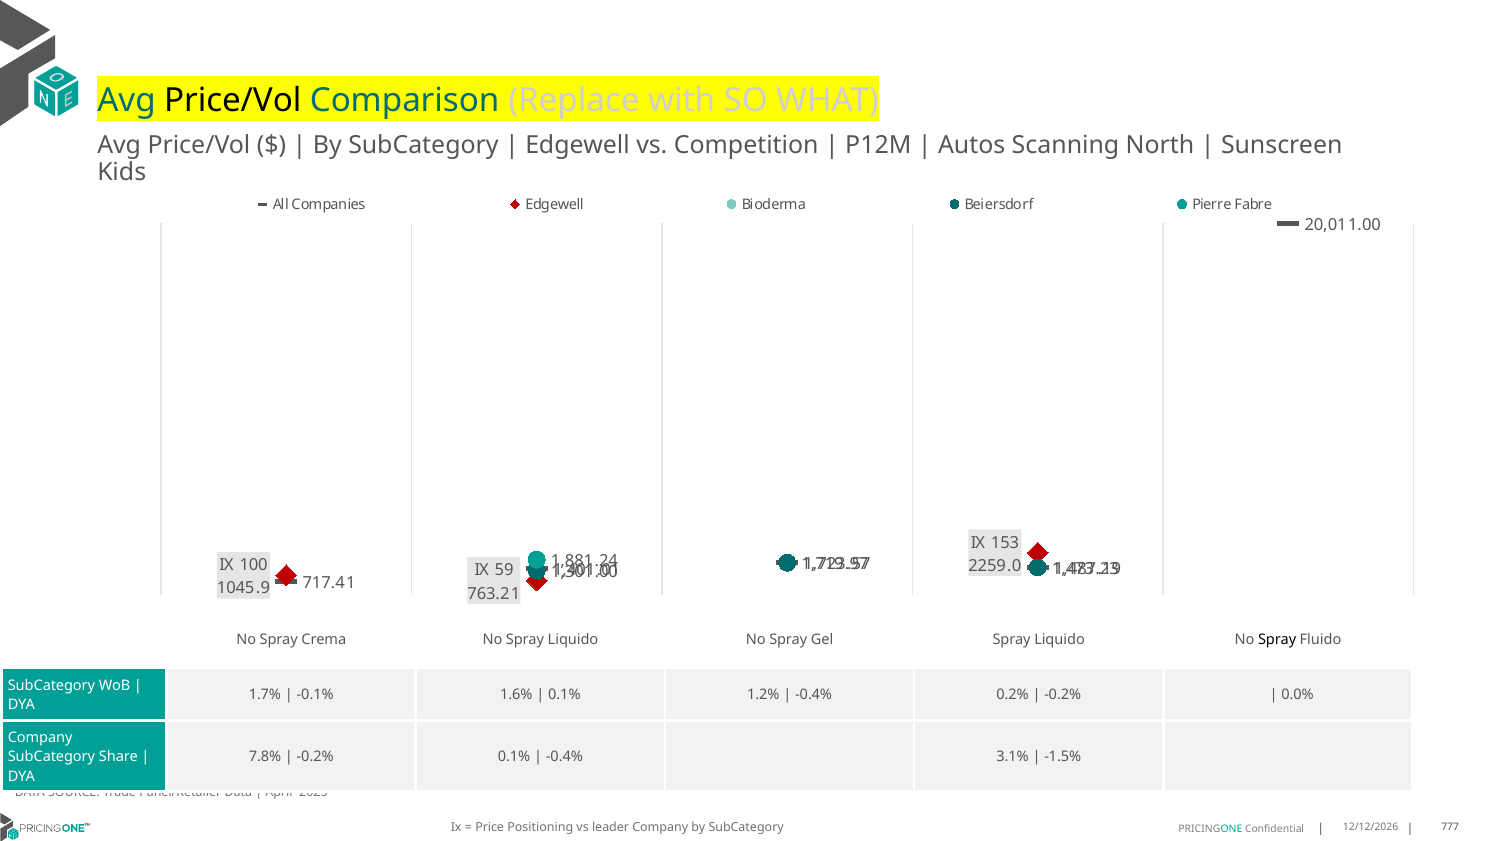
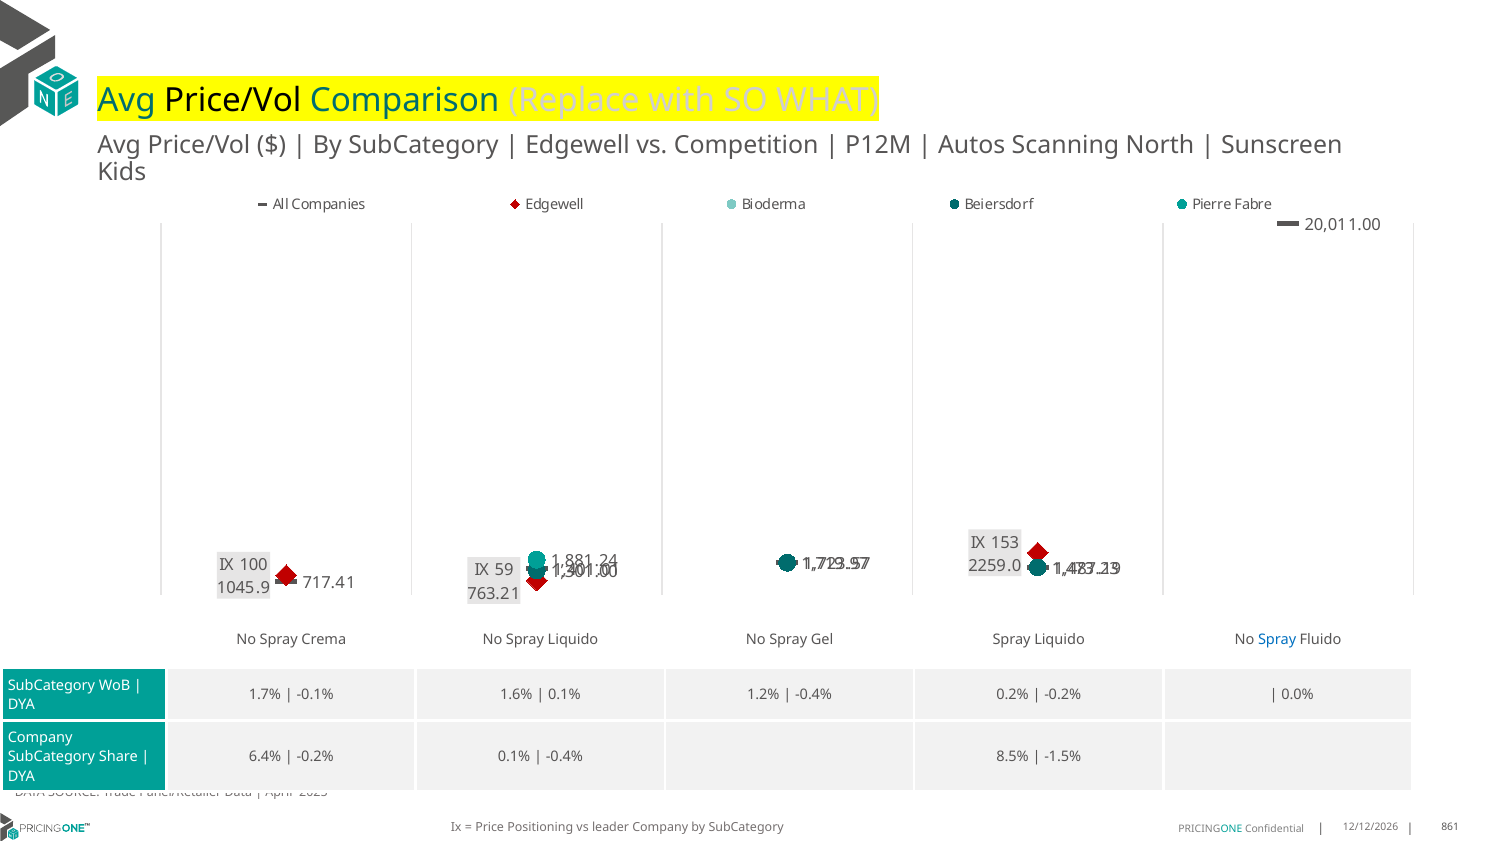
Spray colour: black -> blue (1277, 640)
7.8%: 7.8% -> 6.4% (265, 757)
3.1%: 3.1% -> 8.5% (1013, 757)
777: 777 -> 861 (1450, 827)
